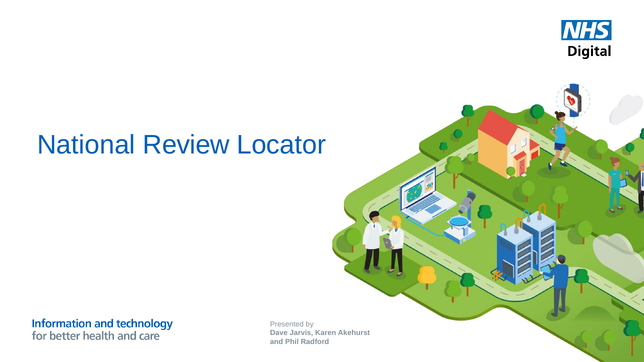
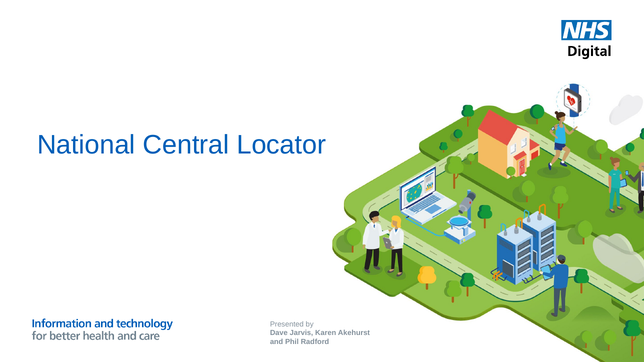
Review: Review -> Central (186, 145)
